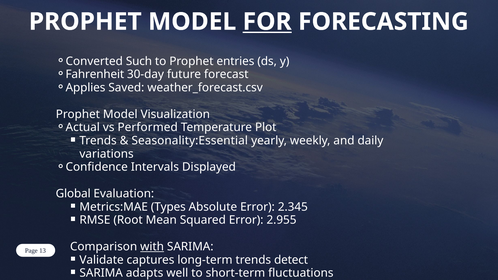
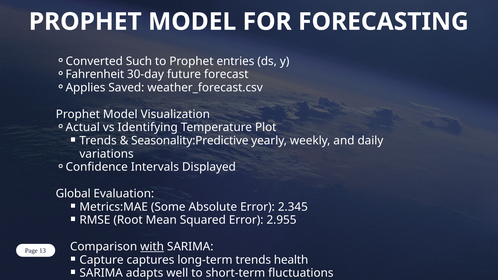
FOR underline: present -> none (267, 22)
Performed: Performed -> Identifying (148, 127)
Seasonality:Essential: Seasonality:Essential -> Seasonality:Predictive (190, 141)
Types: Types -> Some (168, 207)
Validate: Validate -> Capture (102, 260)
detect: detect -> health (291, 260)
